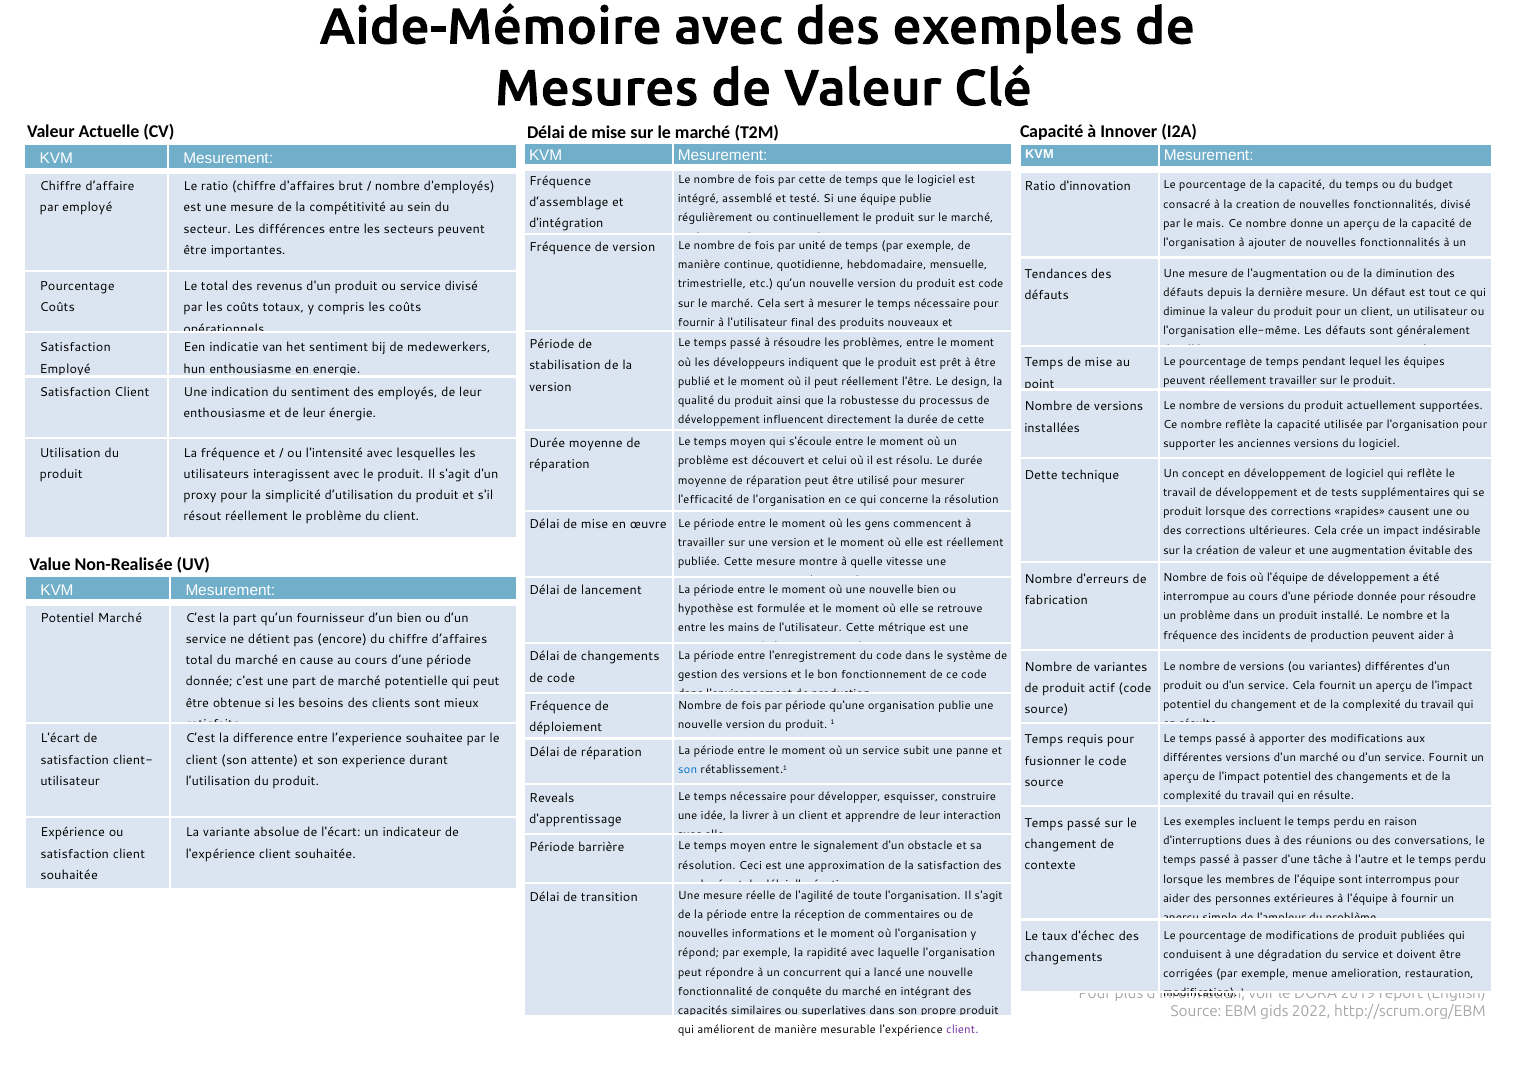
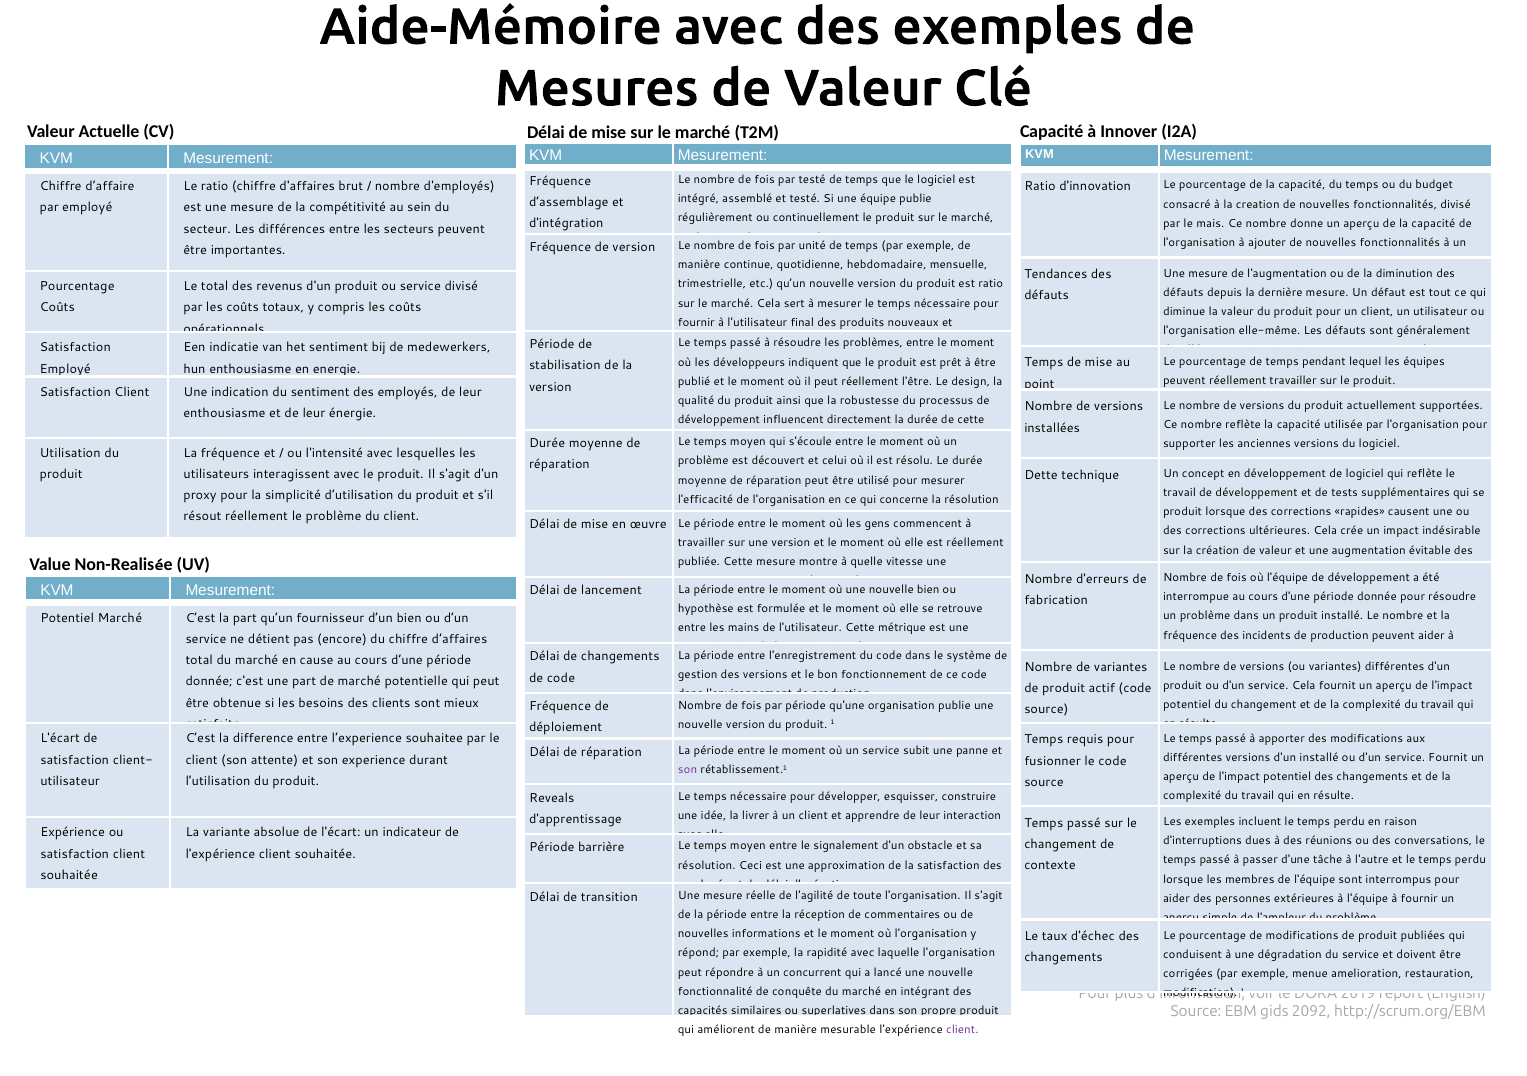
par cette: cette -> testé (812, 180)
est code: code -> ratio (991, 284)
d'un marché: marché -> installé (1319, 758)
son colour: blue -> purple (688, 770)
2022: 2022 -> 2092 (1311, 1012)
